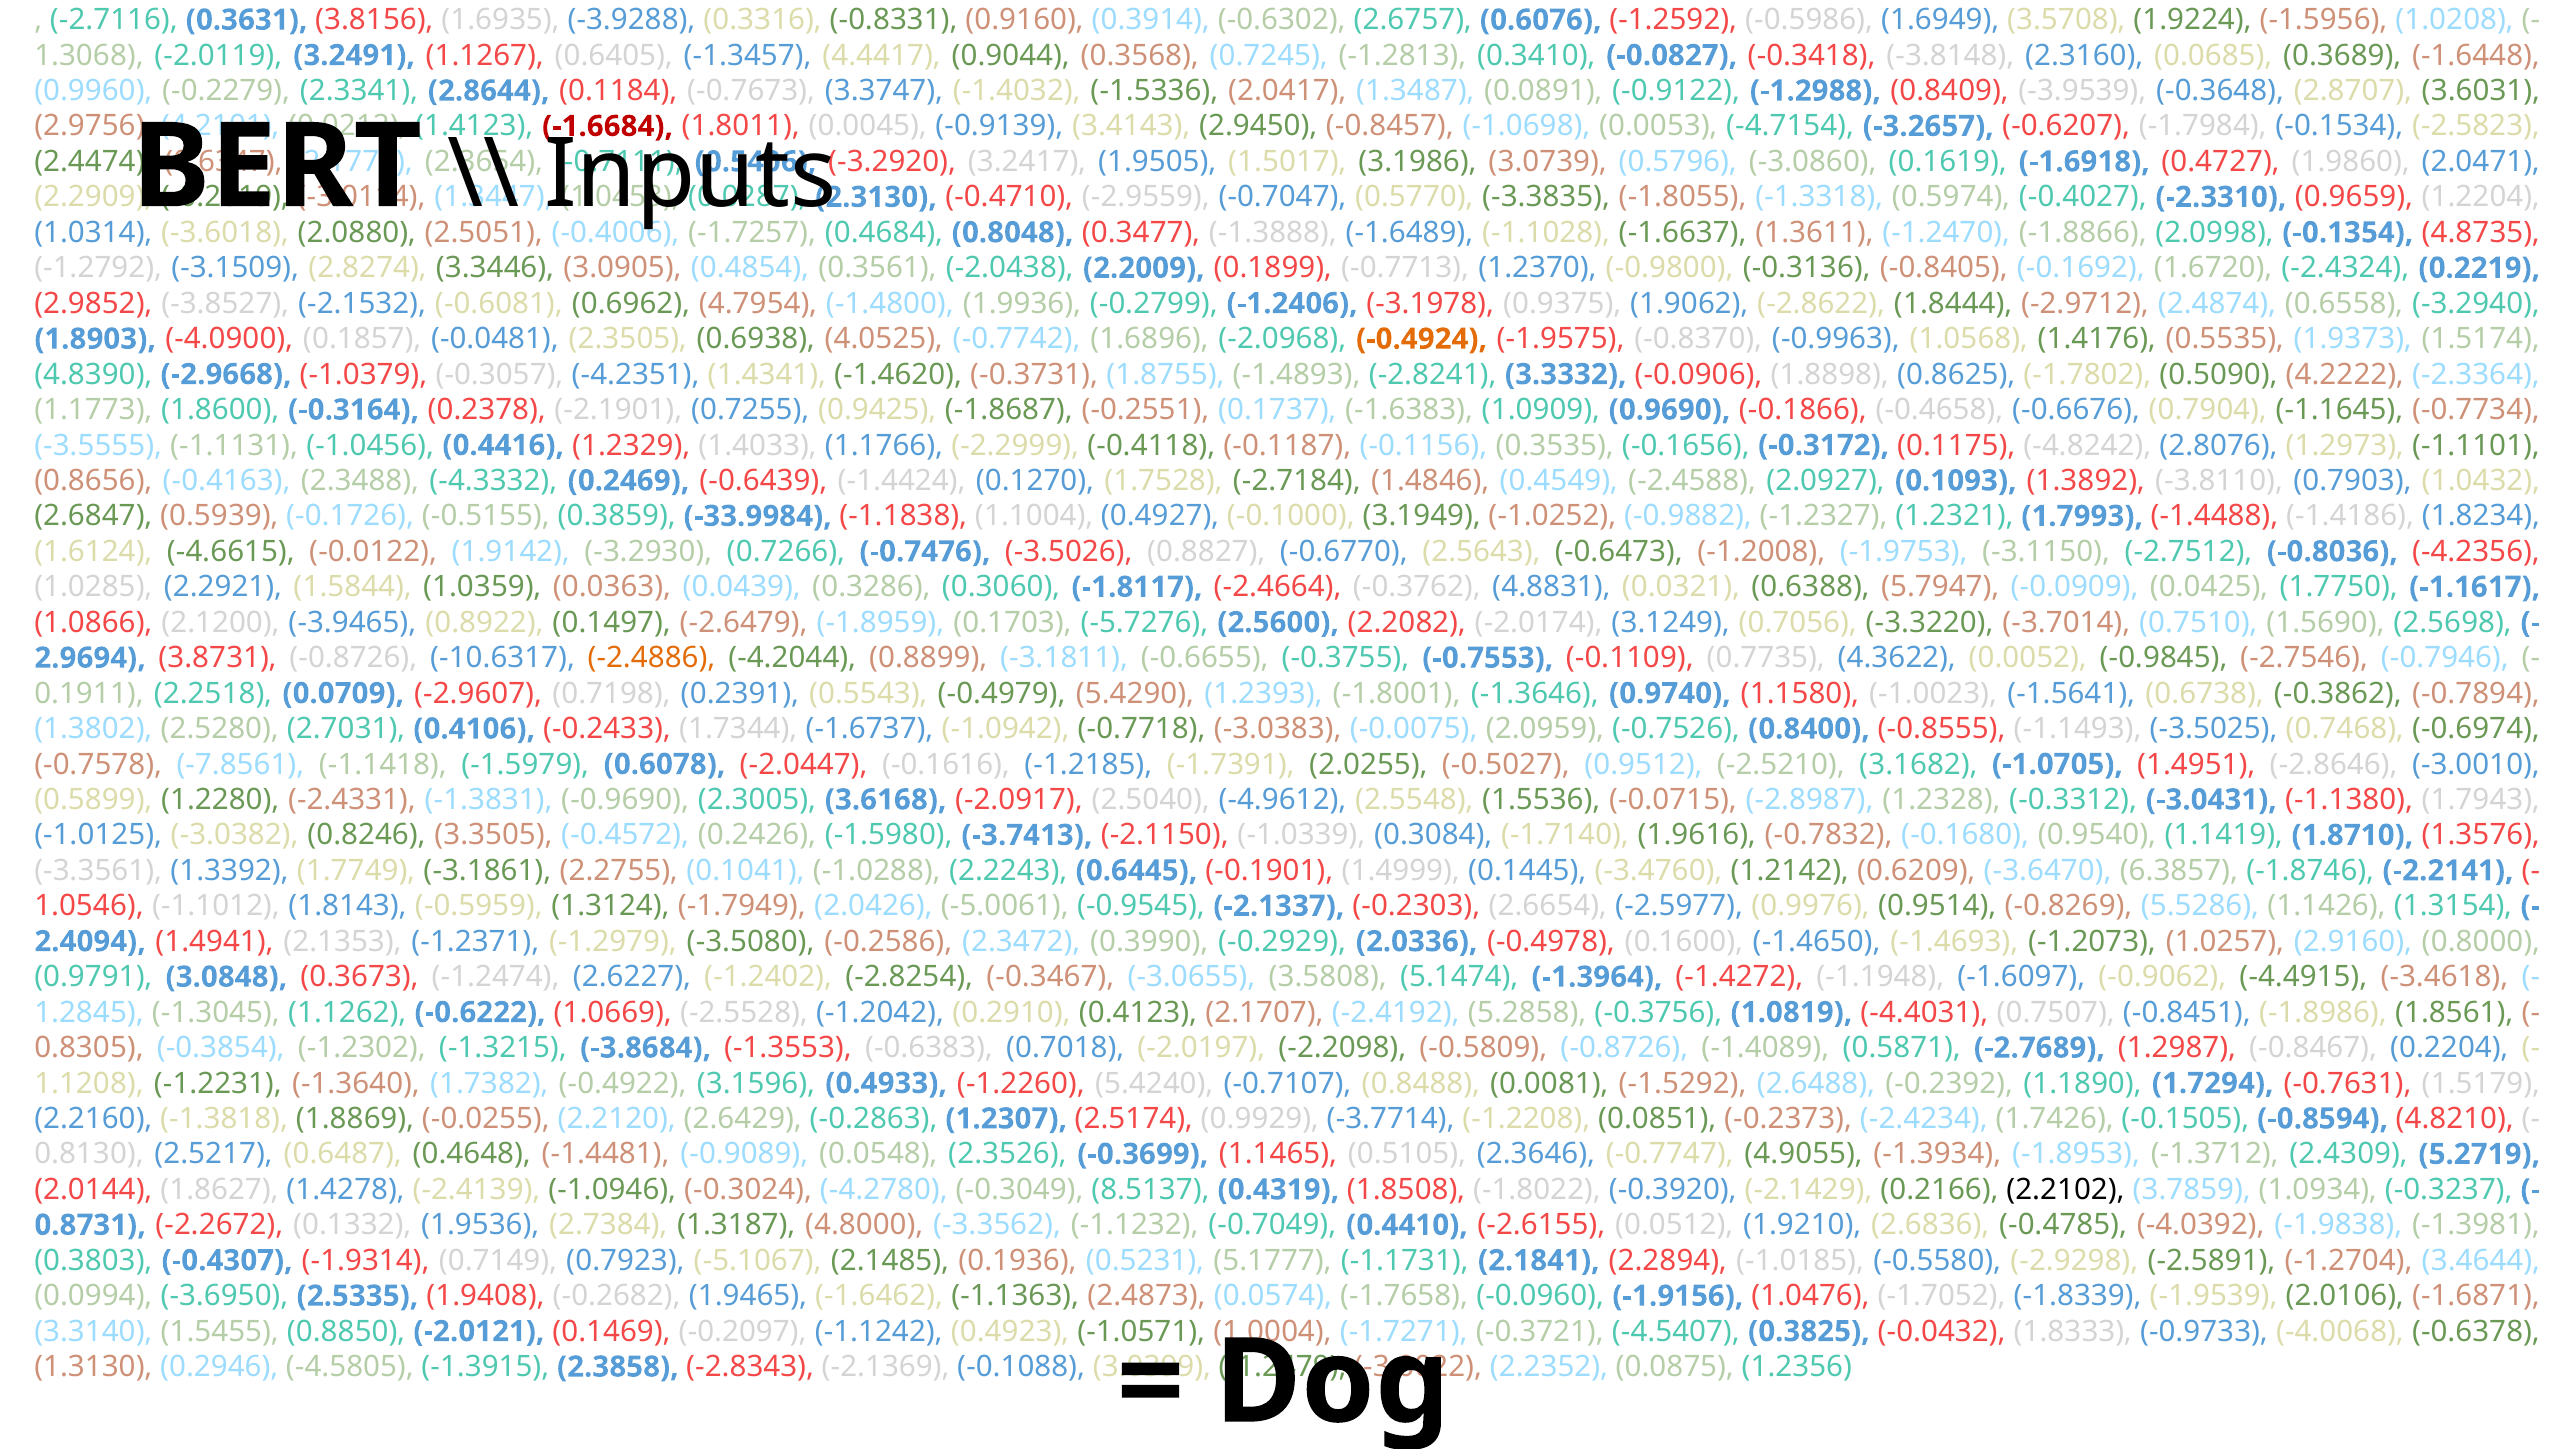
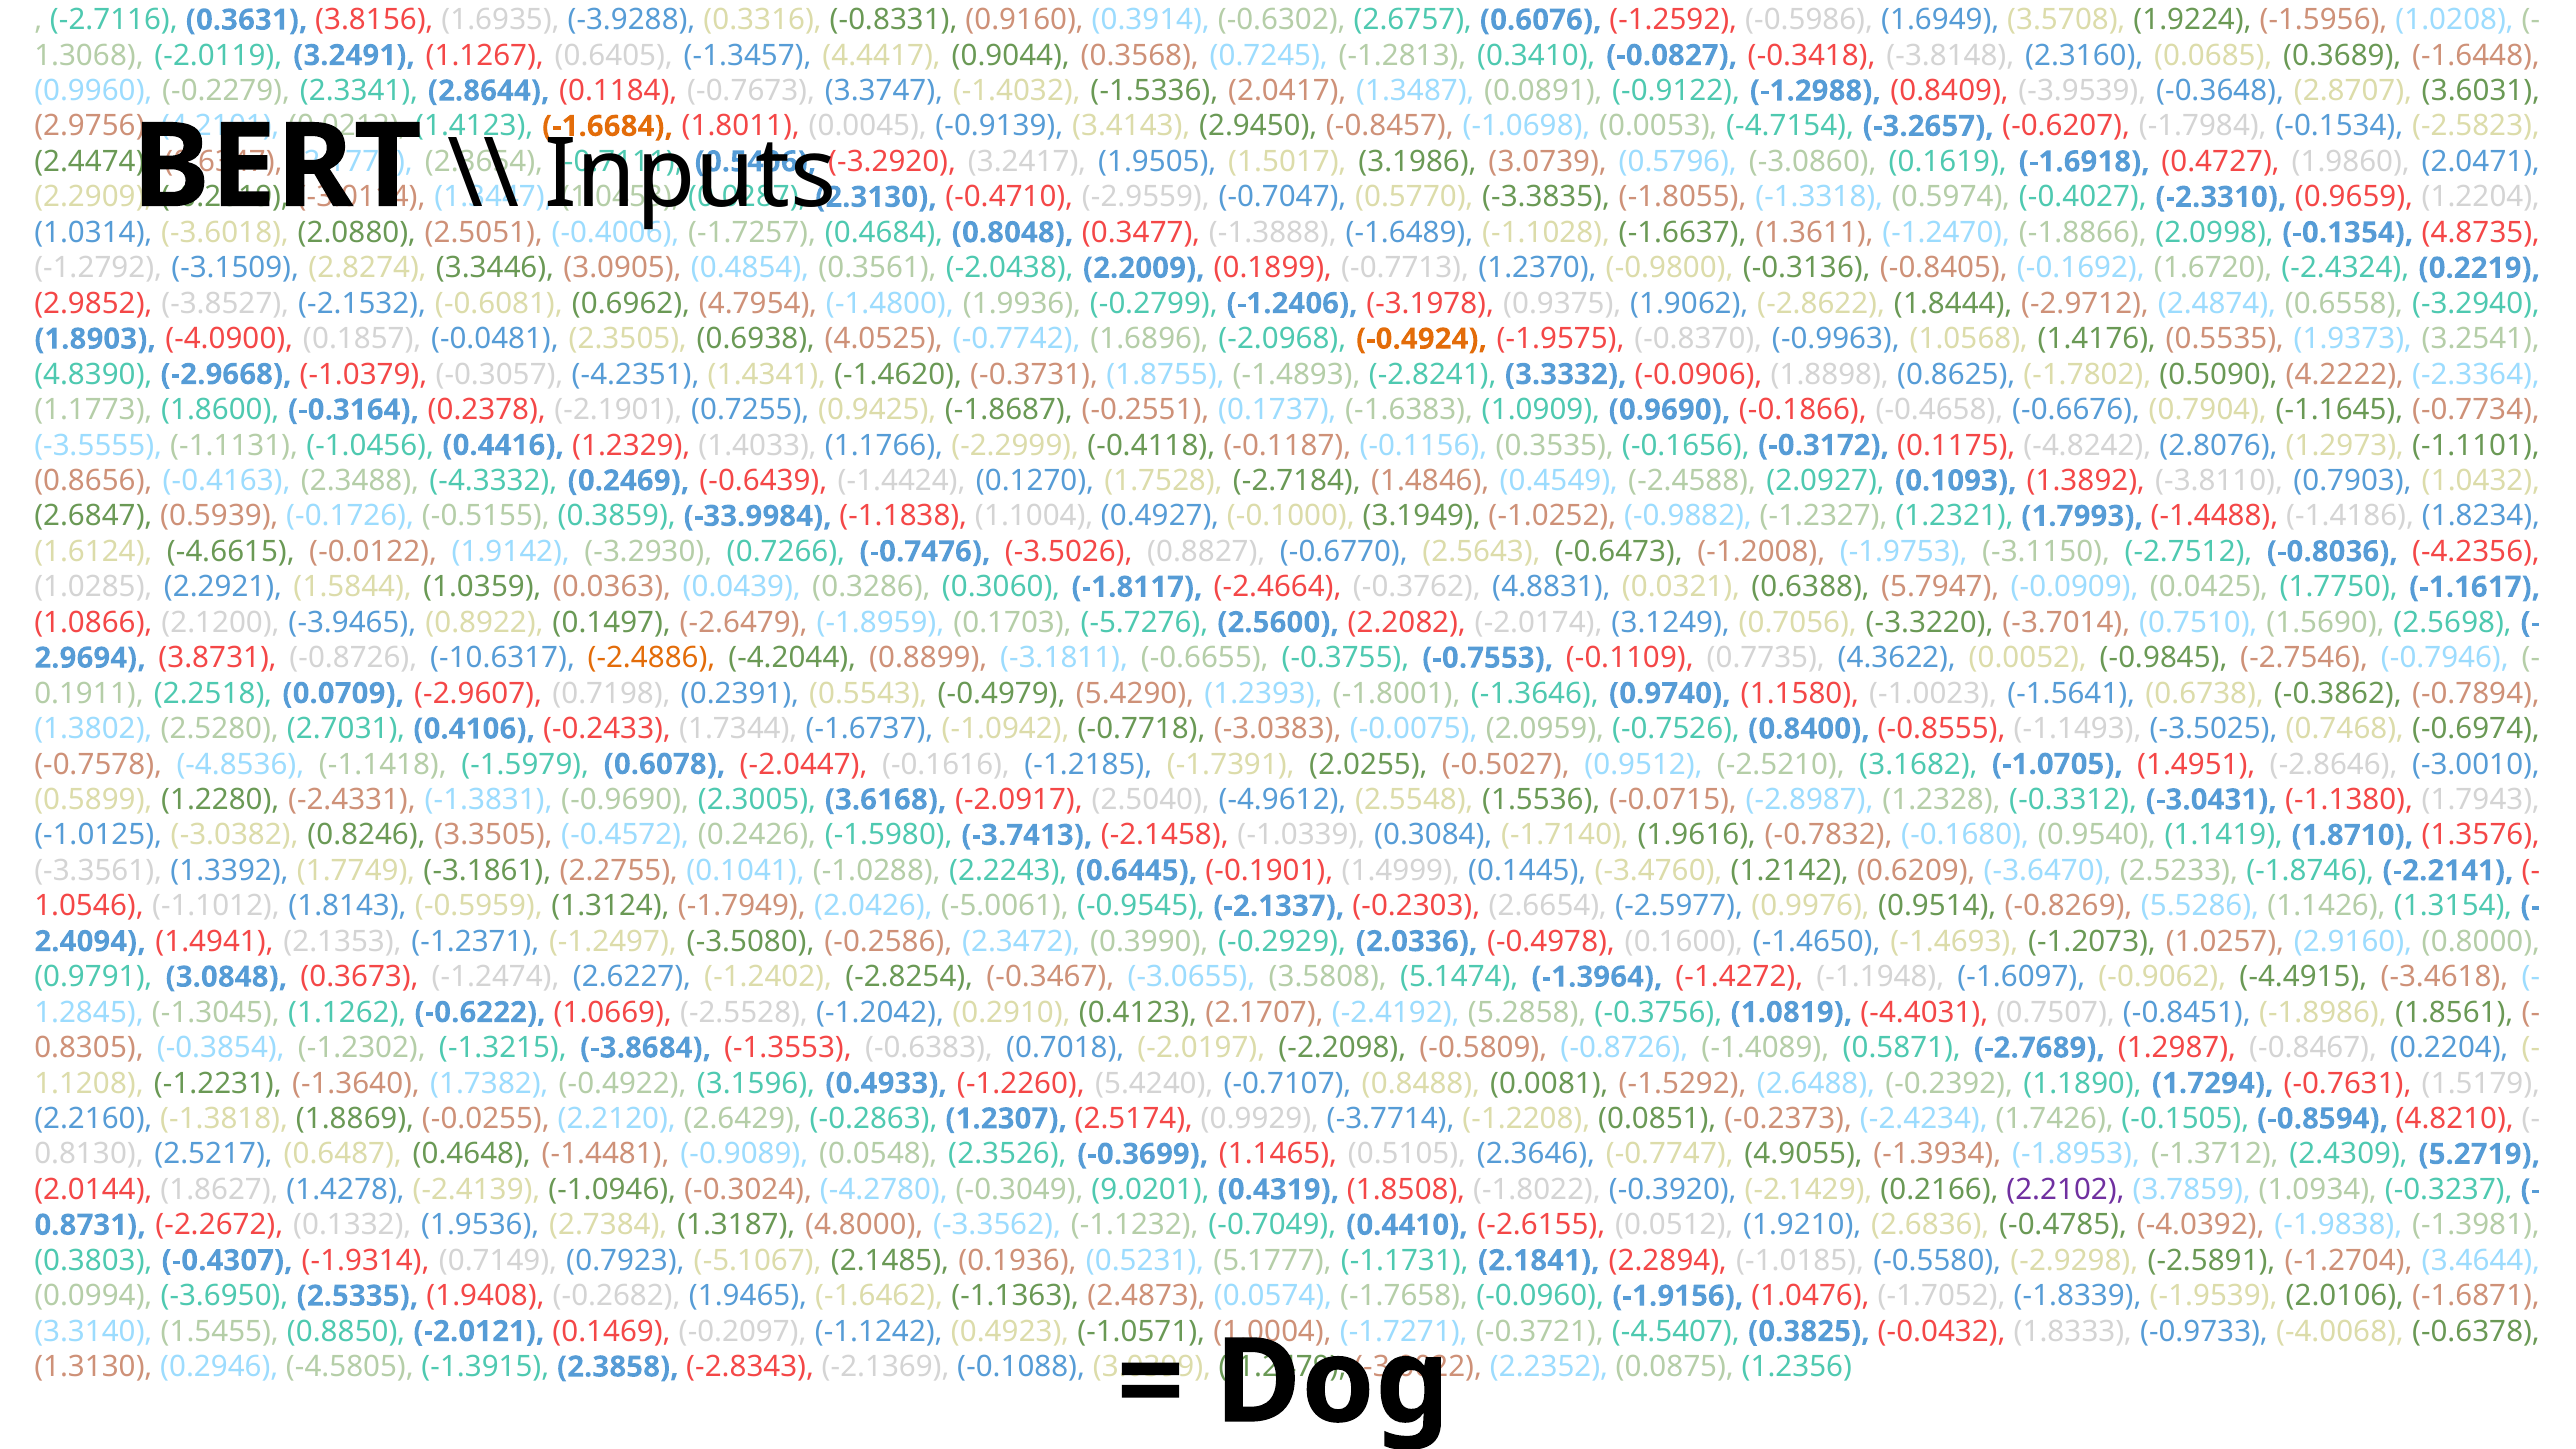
-1.6684 colour: red -> orange (608, 126)
1.5174: 1.5174 -> 3.2541 (2481, 339)
-7.8561: -7.8561 -> -4.8536 (240, 764)
-2.1150: -2.1150 -> -2.1458 (1165, 835)
6.3857: 6.3857 -> 2.5233 (2179, 871)
-1.2979: -1.2979 -> -1.2497 (613, 941)
8.5137: 8.5137 -> 9.0201 (1151, 1190)
2.2102 colour: black -> purple (2066, 1190)
